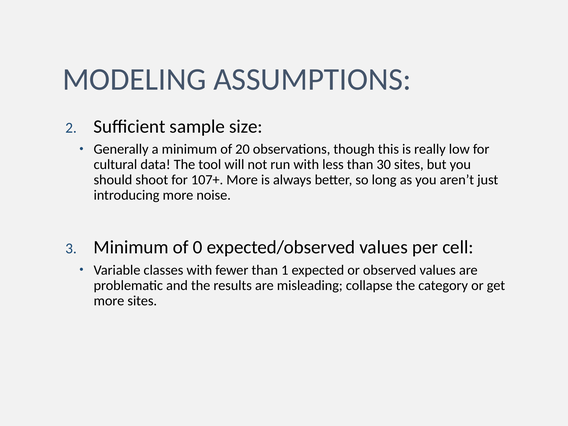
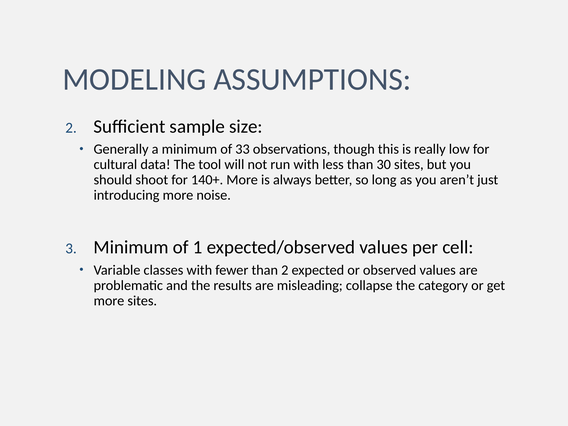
20: 20 -> 33 (243, 149)
107+: 107+ -> 140+ (207, 180)
0: 0 -> 1 (198, 247)
than 1: 1 -> 2 (285, 270)
